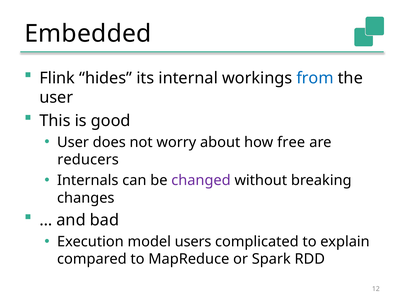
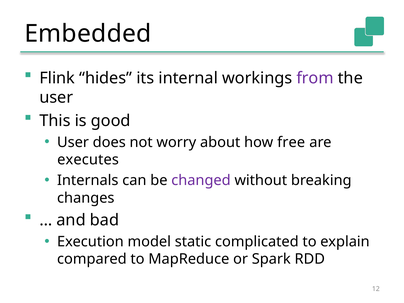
from colour: blue -> purple (315, 78)
reducers: reducers -> executes (88, 160)
users: users -> static (193, 242)
